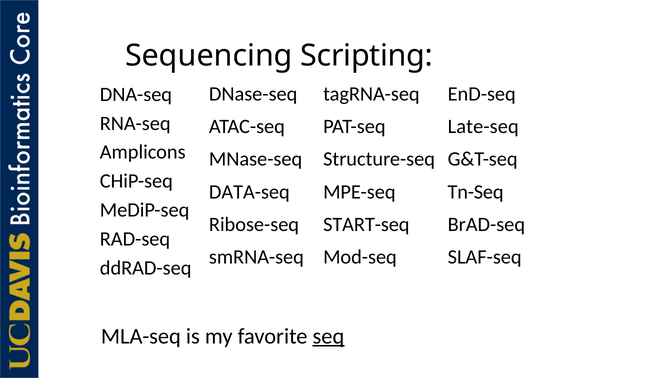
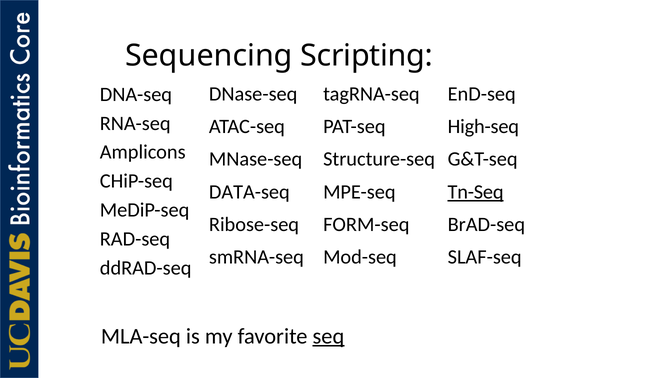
Late-seq: Late-seq -> High-seq (483, 127)
Tn-Seq underline: none -> present (476, 192)
START-seq: START-seq -> FORM-seq (366, 225)
